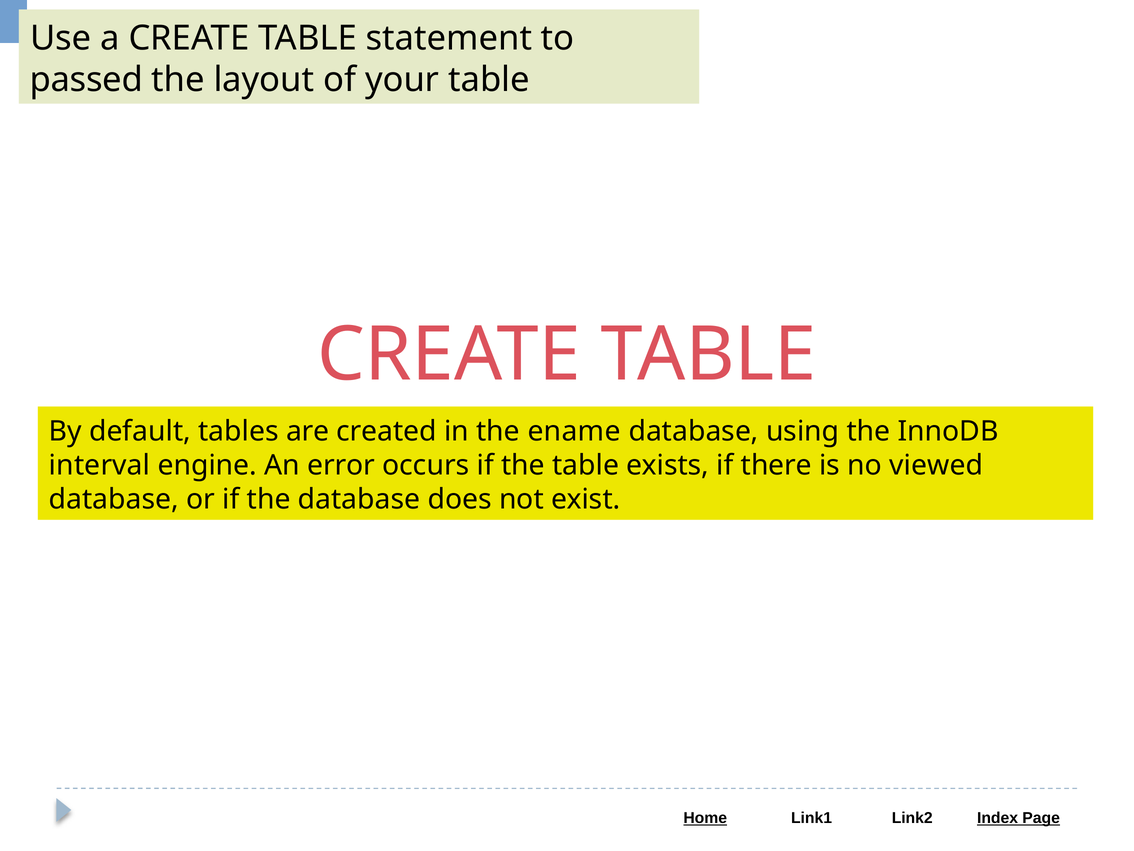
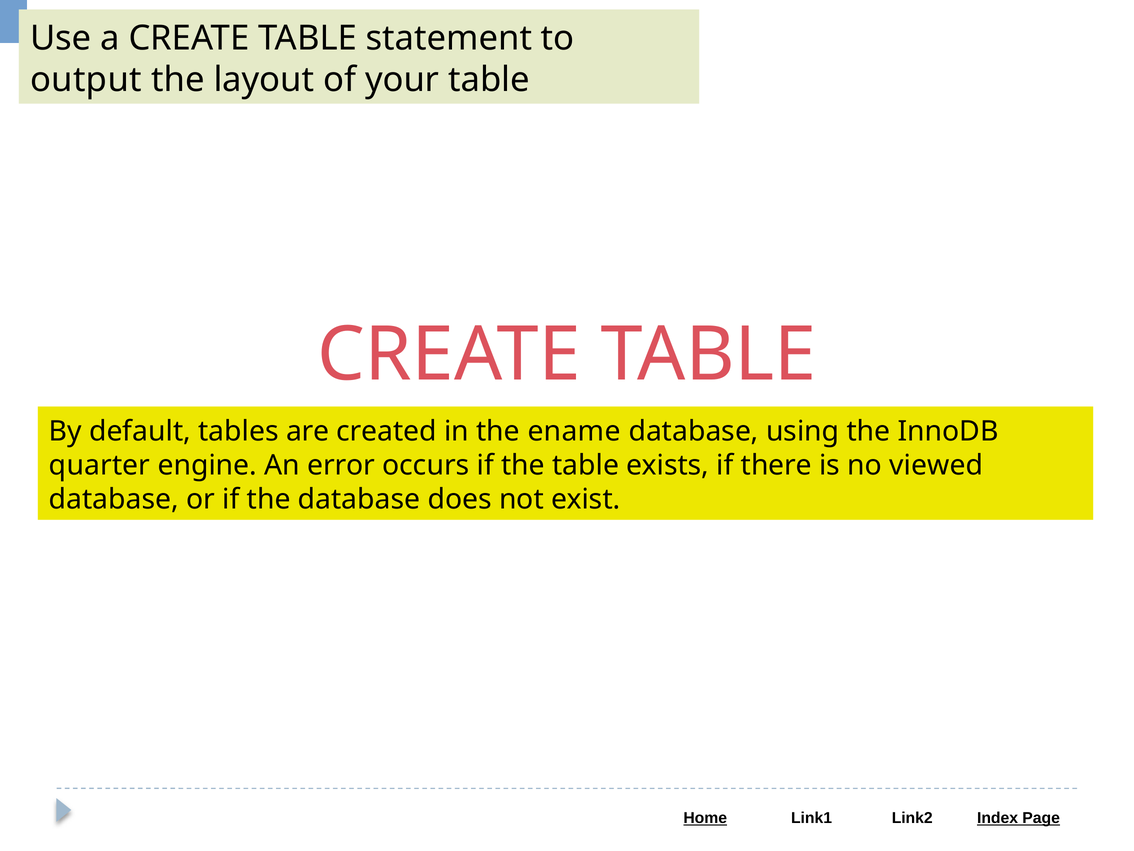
passed: passed -> output (86, 80)
interval: interval -> quarter (100, 465)
